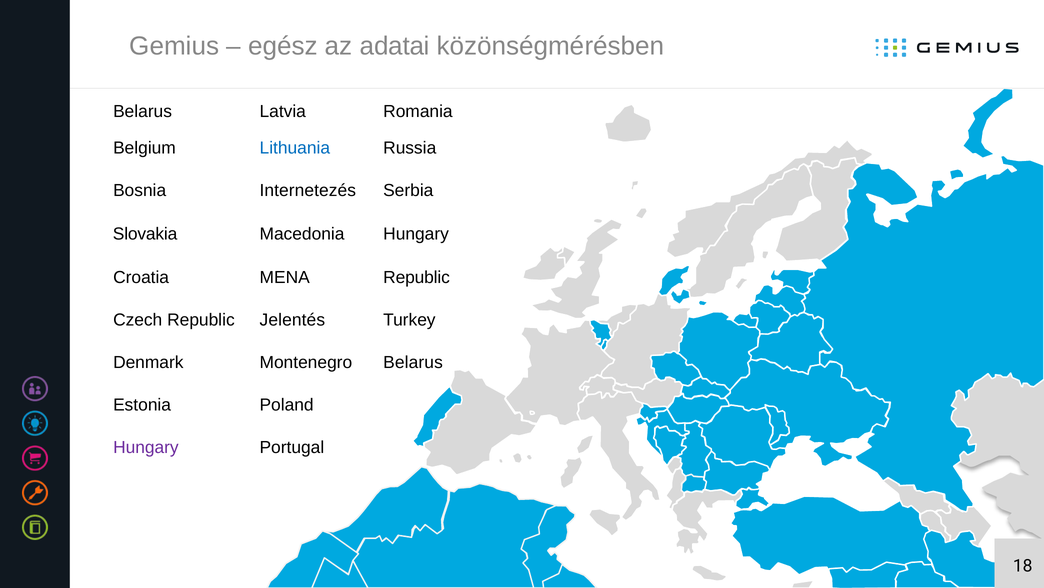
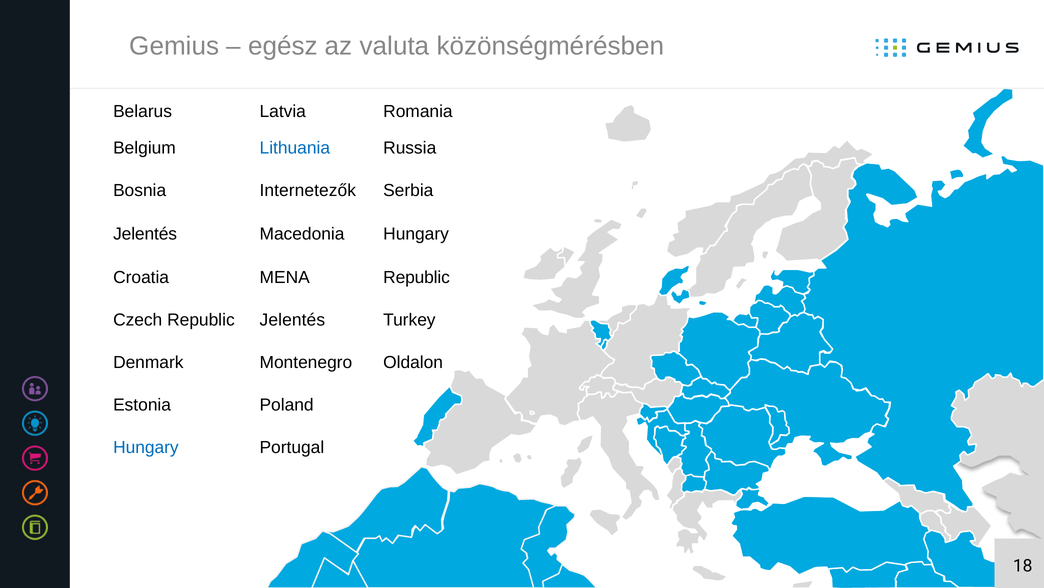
adatai: adatai -> valuta (395, 46)
Internetezés: Internetezés -> Internetezők (308, 190)
Slovakia: Slovakia -> Jelentés (145, 234)
Montenegro Belarus: Belarus -> Oldalon (413, 362)
Hungary colour: purple -> blue (146, 447)
